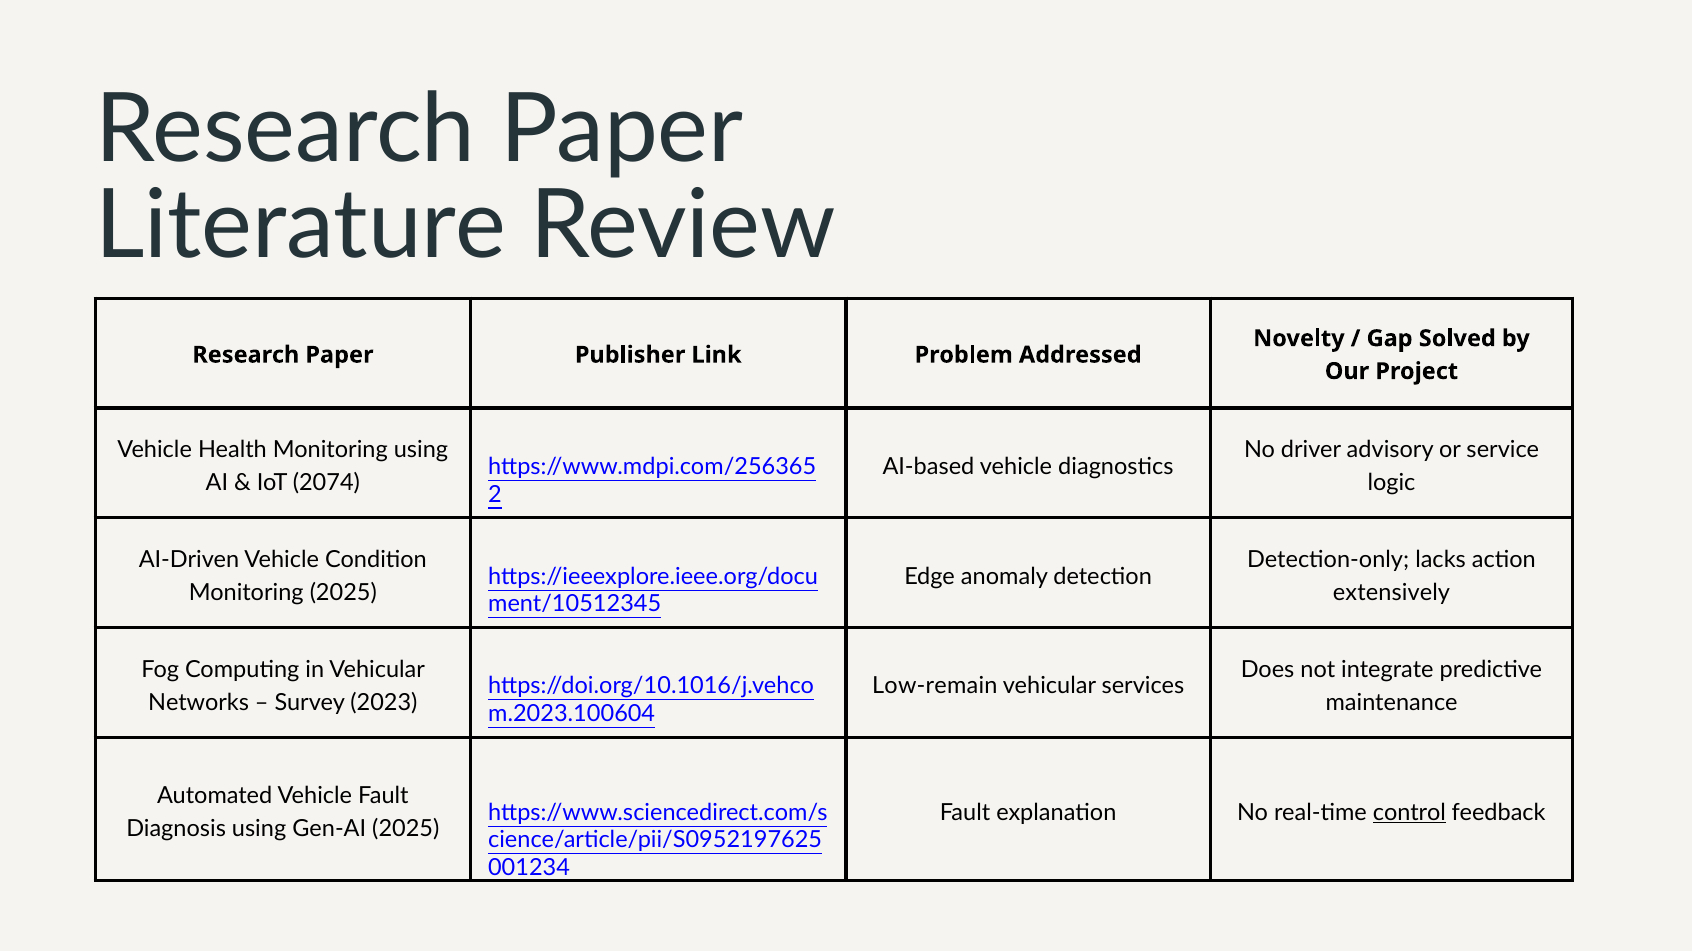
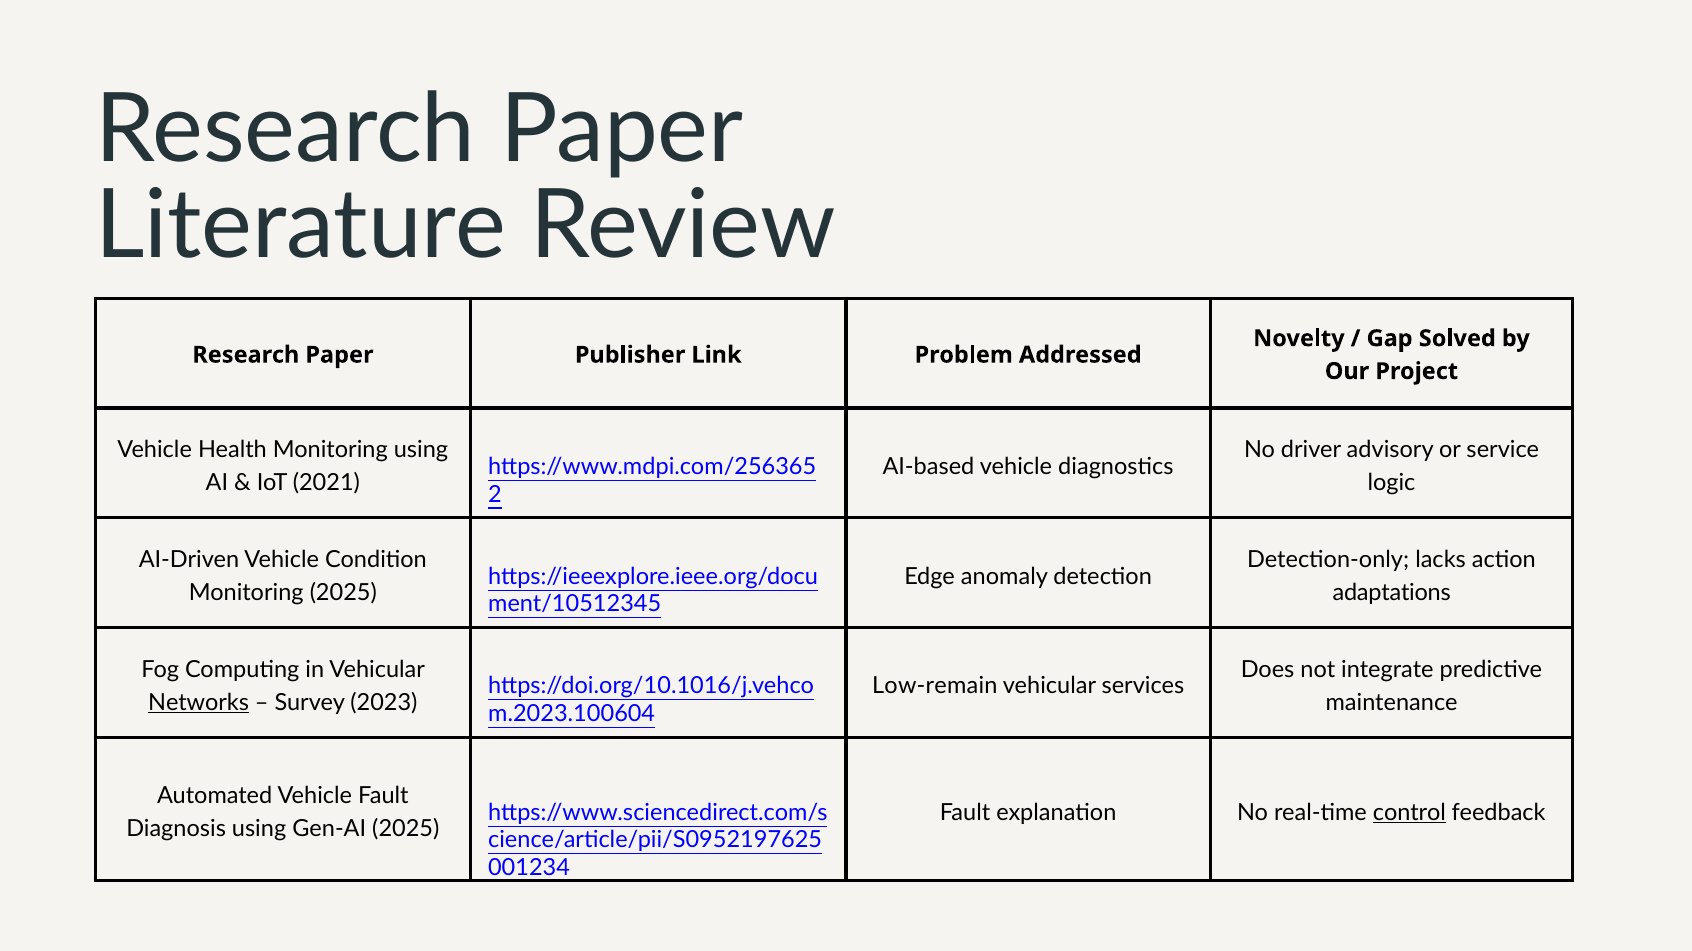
2074: 2074 -> 2021 (326, 483)
extensively: extensively -> adaptations (1392, 593)
Networks underline: none -> present (199, 703)
